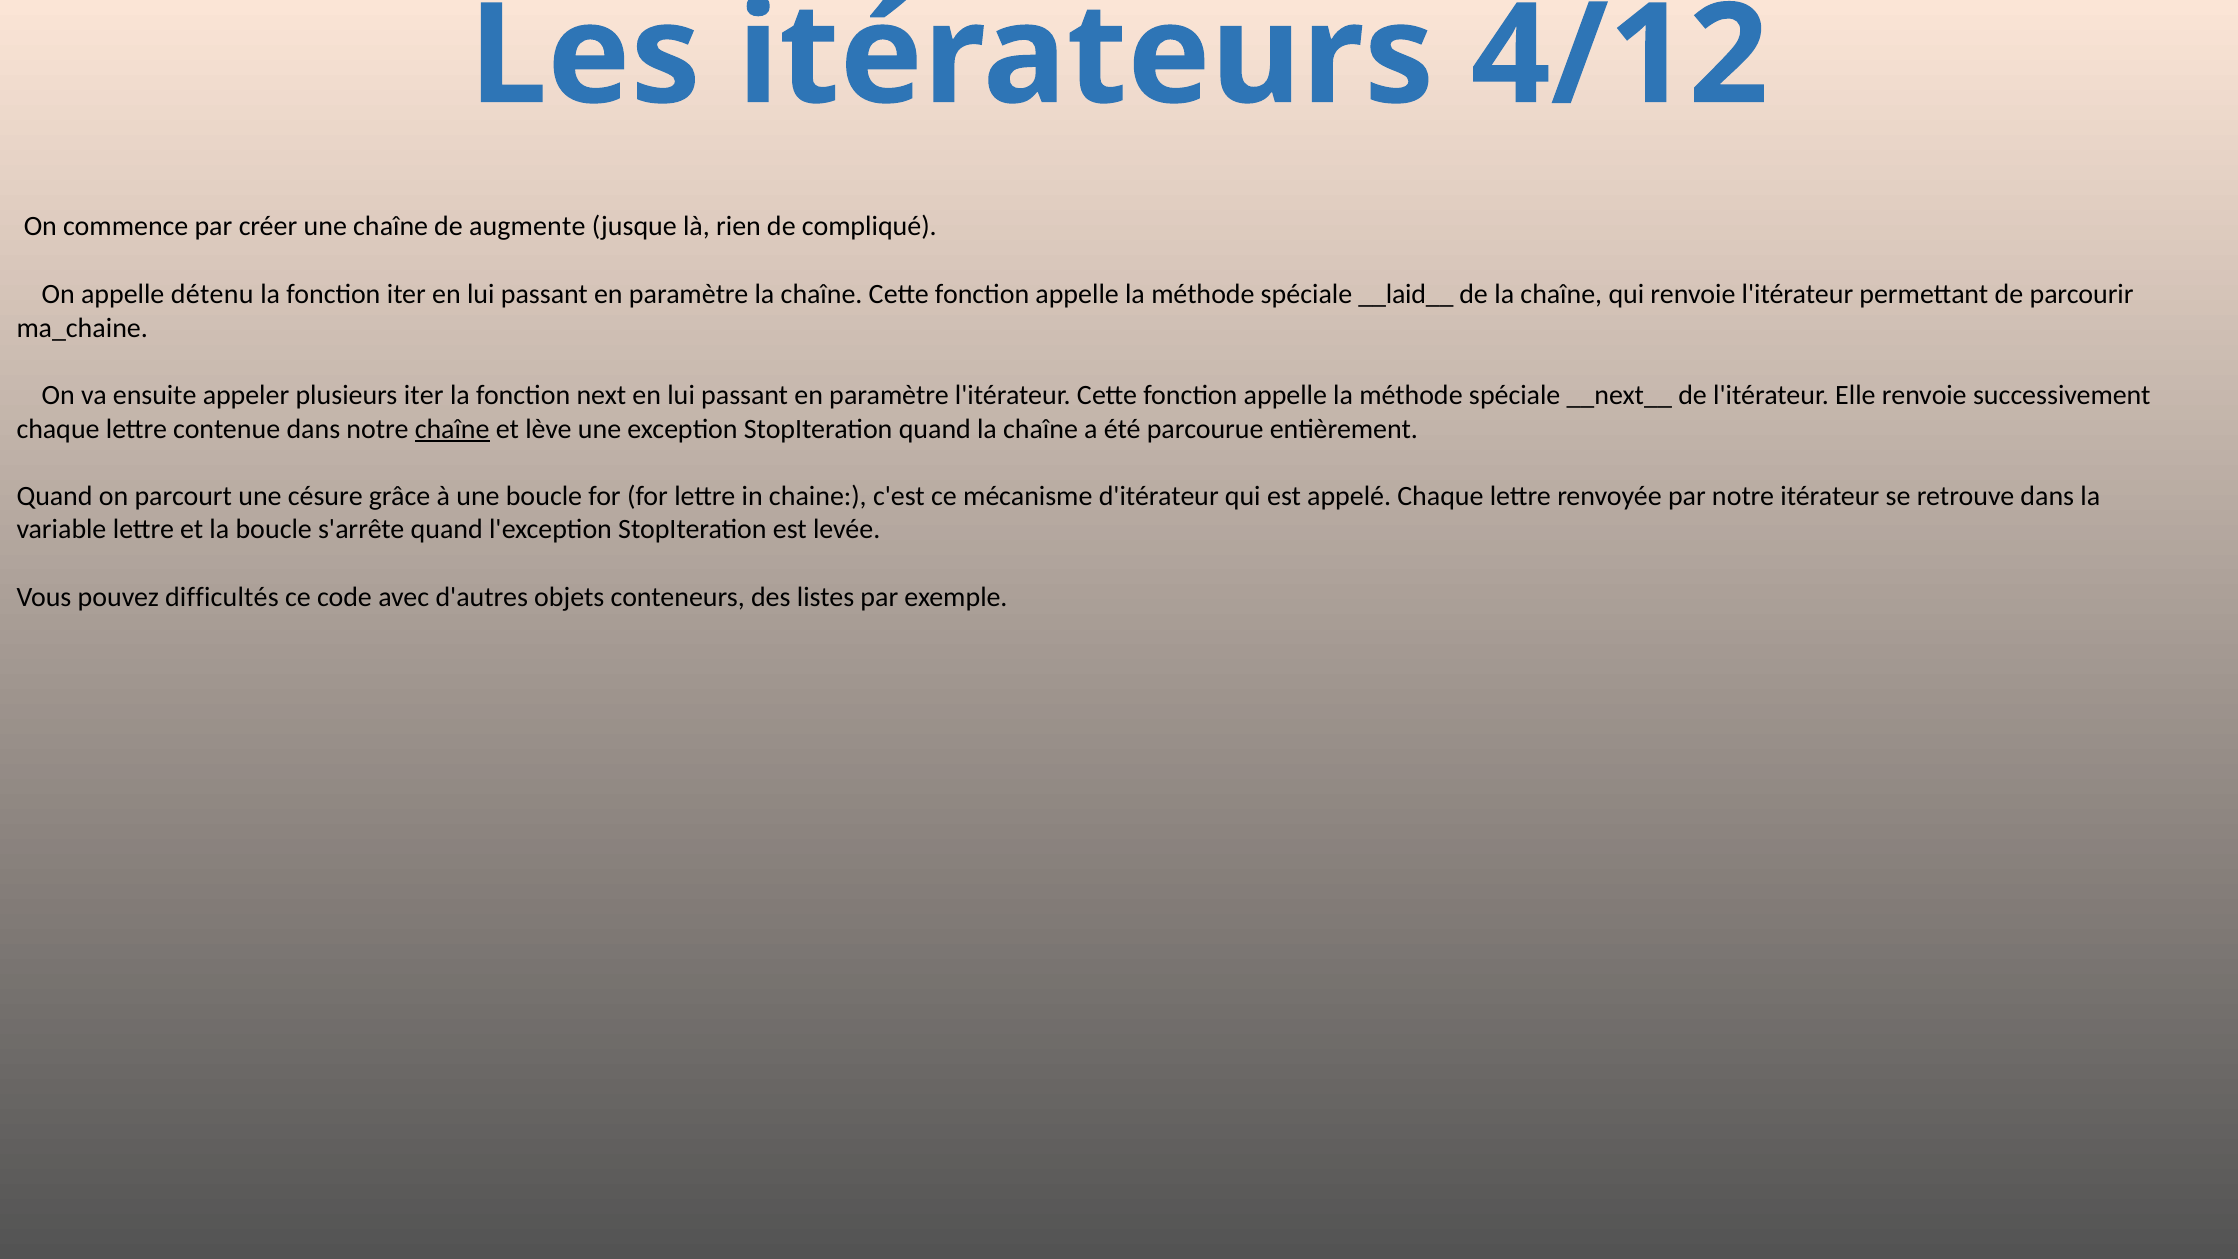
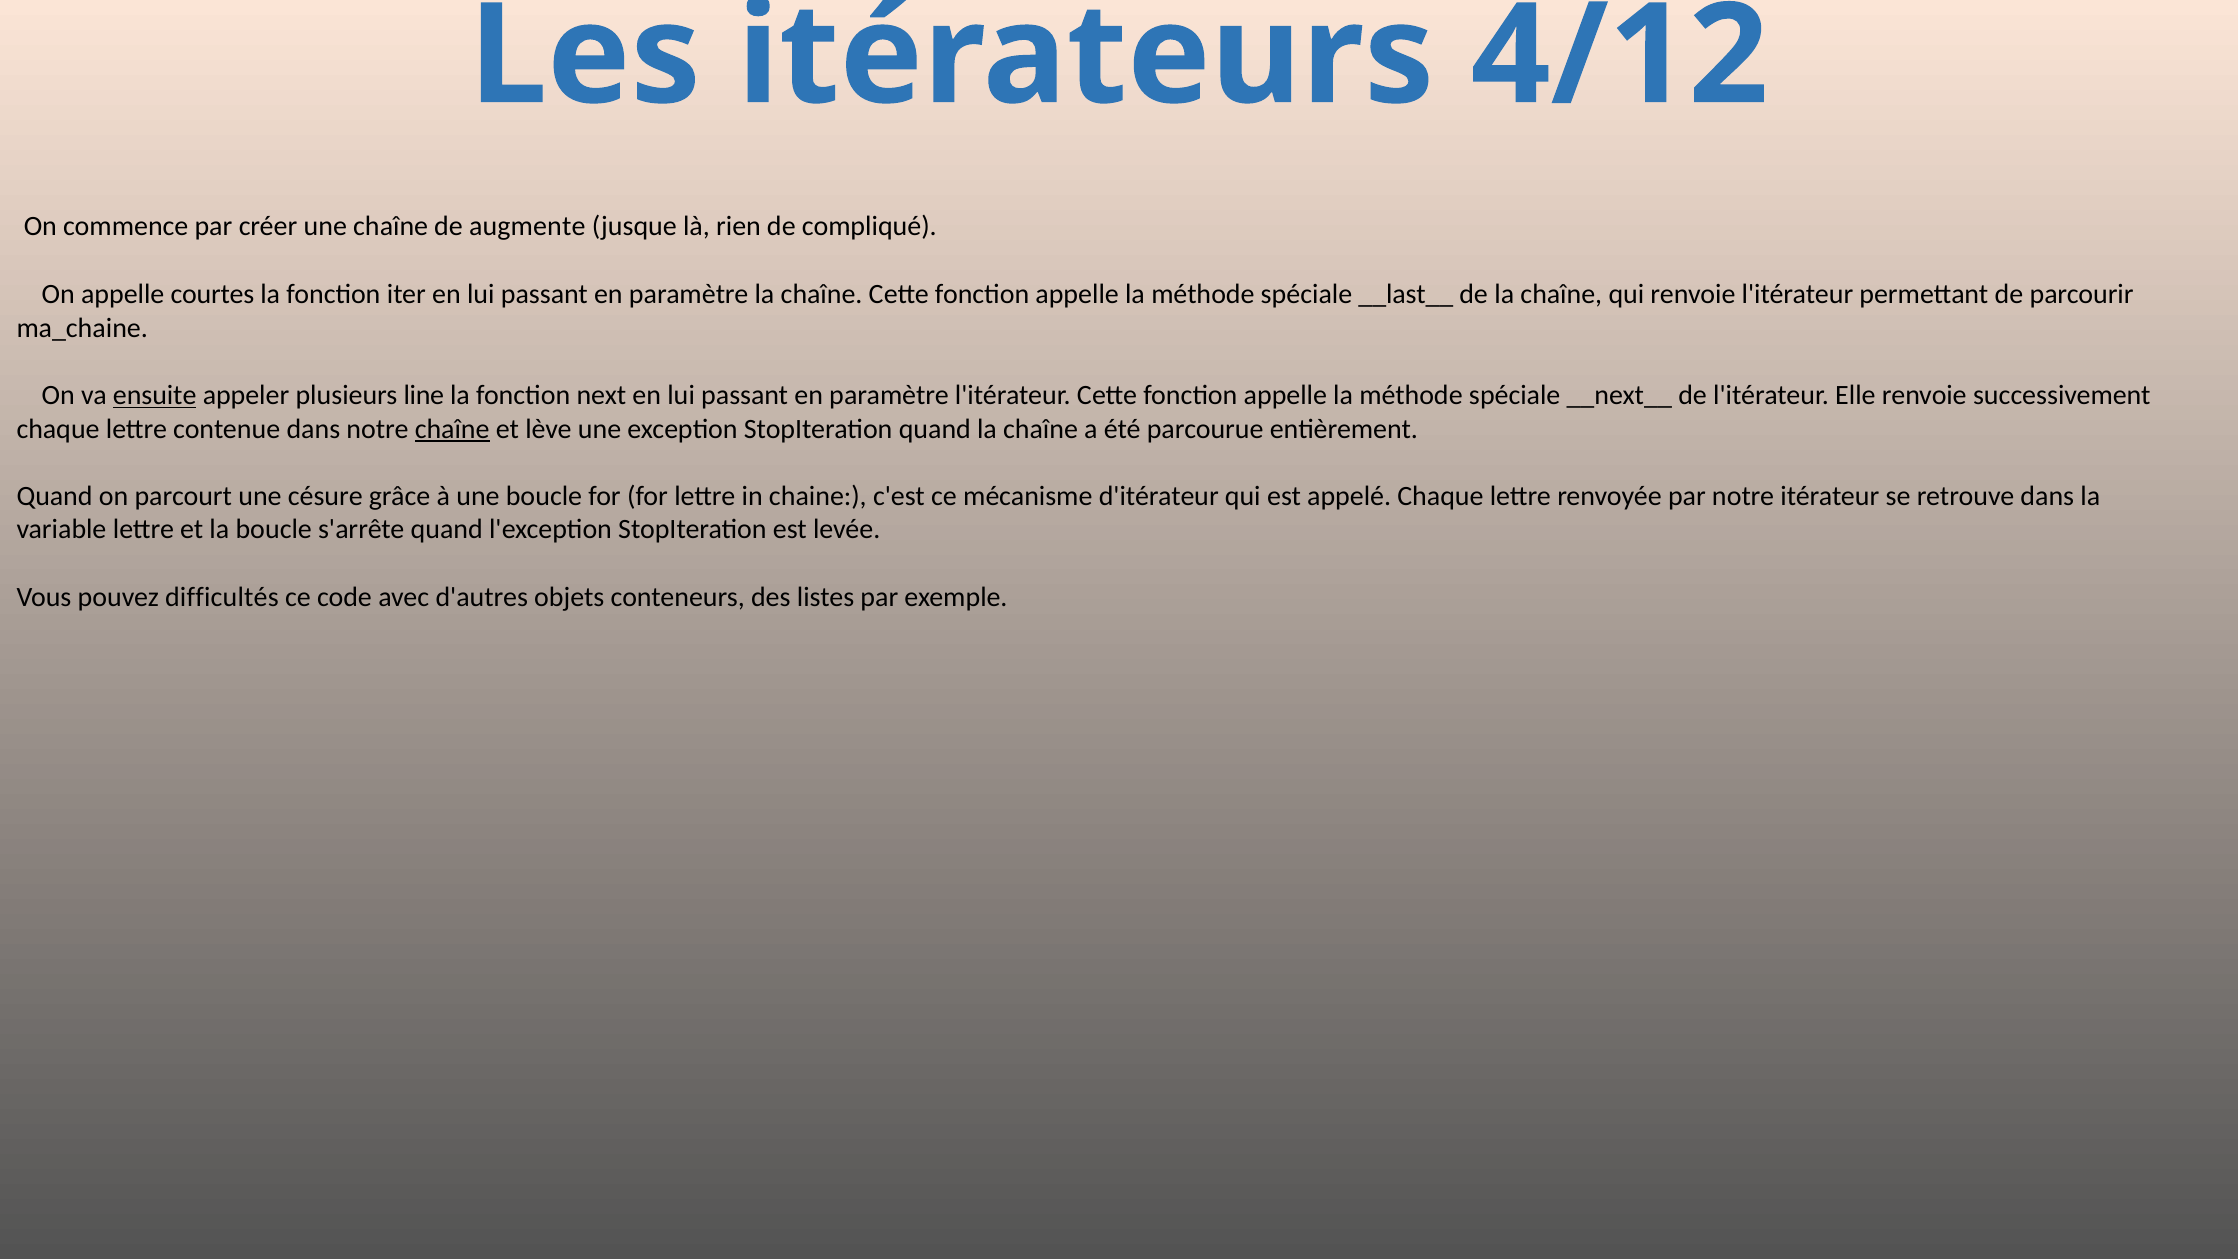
détenu: détenu -> courtes (212, 295)
__laid__: __laid__ -> __last__ (1406, 295)
ensuite underline: none -> present (155, 395)
plusieurs iter: iter -> line (424, 395)
